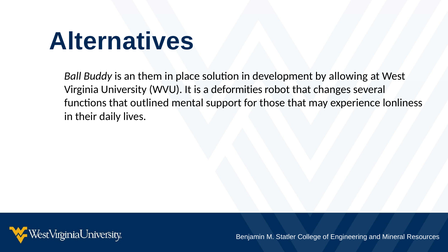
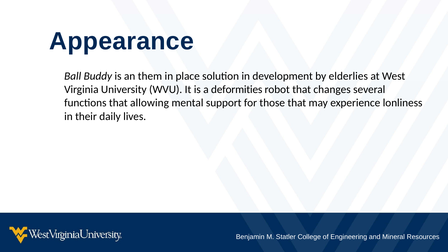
Alternatives: Alternatives -> Appearance (122, 41)
allowing: allowing -> elderlies (348, 76)
outlined: outlined -> allowing (150, 103)
